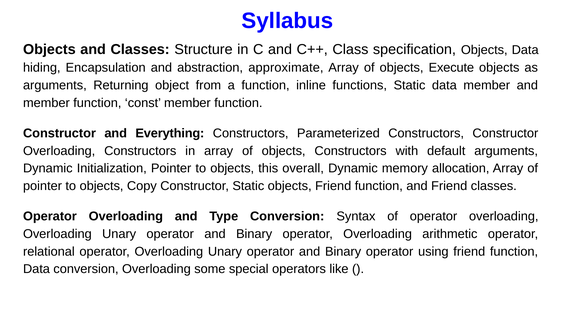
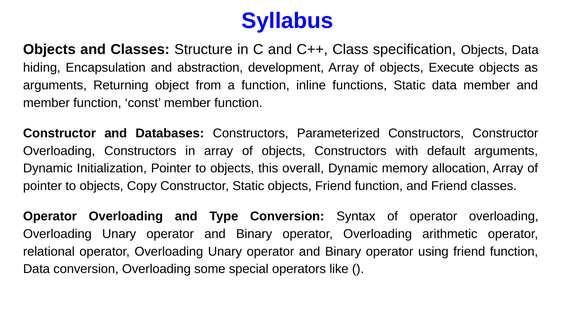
approximate: approximate -> development (286, 68)
Everything: Everything -> Databases (170, 133)
